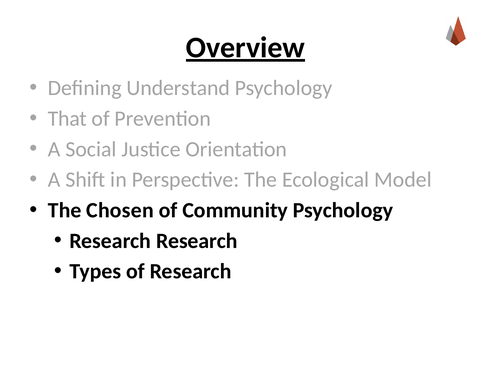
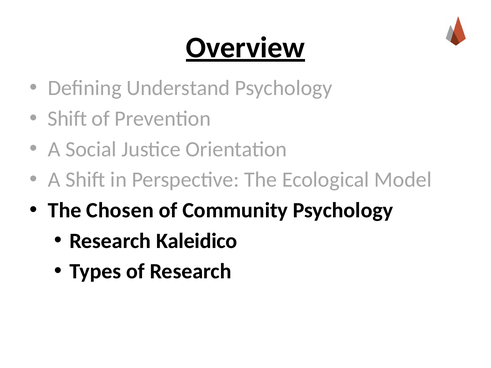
That: That -> Shift (67, 119)
Research Research: Research -> Kaleidico (197, 241)
